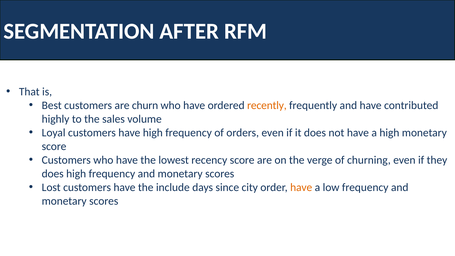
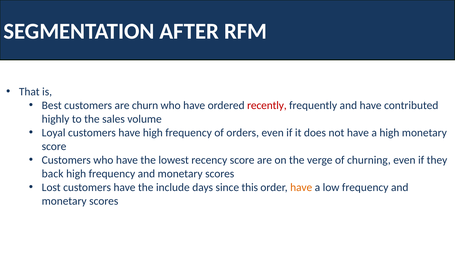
recently colour: orange -> red (267, 105)
does: does -> back (53, 174)
city: city -> this (250, 187)
